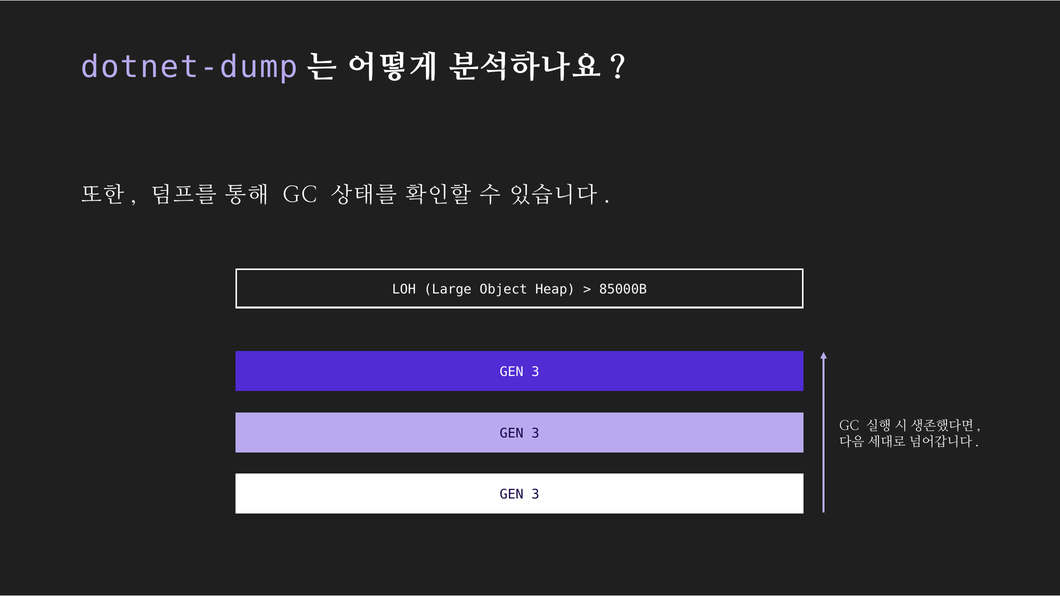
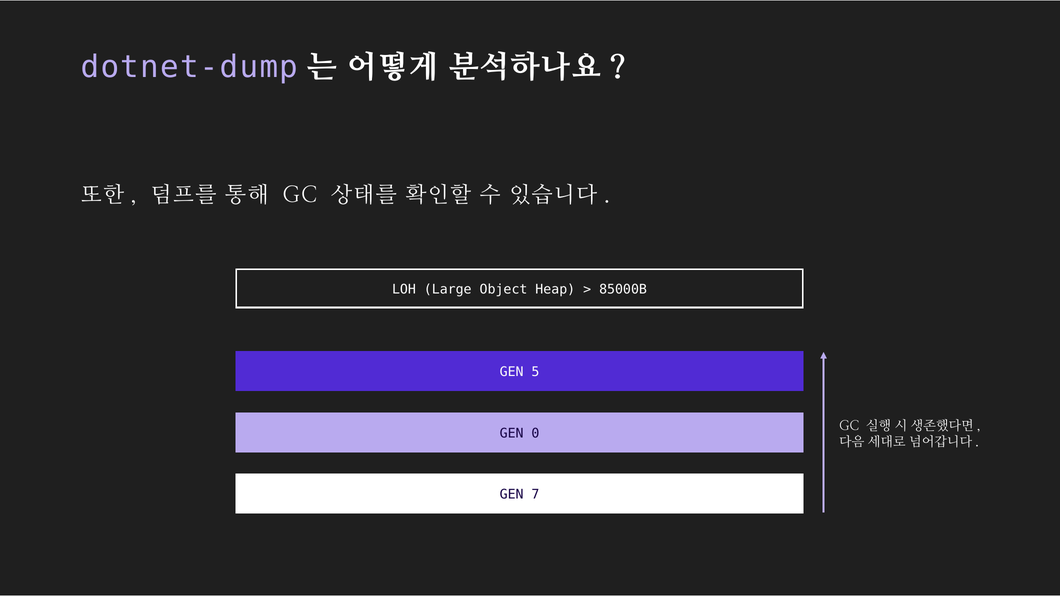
3: 3 -> 5 (535, 372)
3: 3 -> 0 (535, 433)
3: 3 -> 7 (535, 495)
